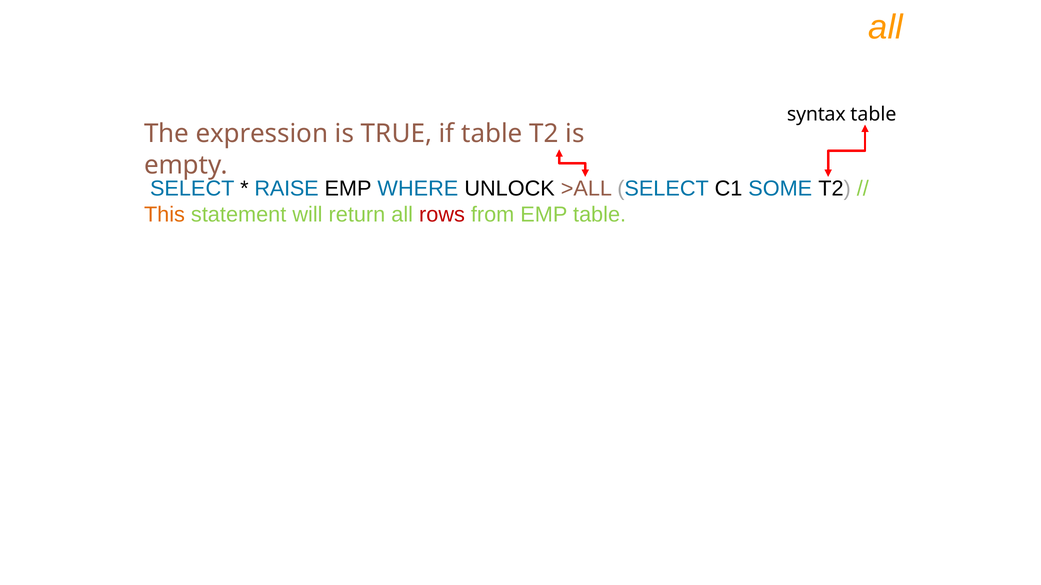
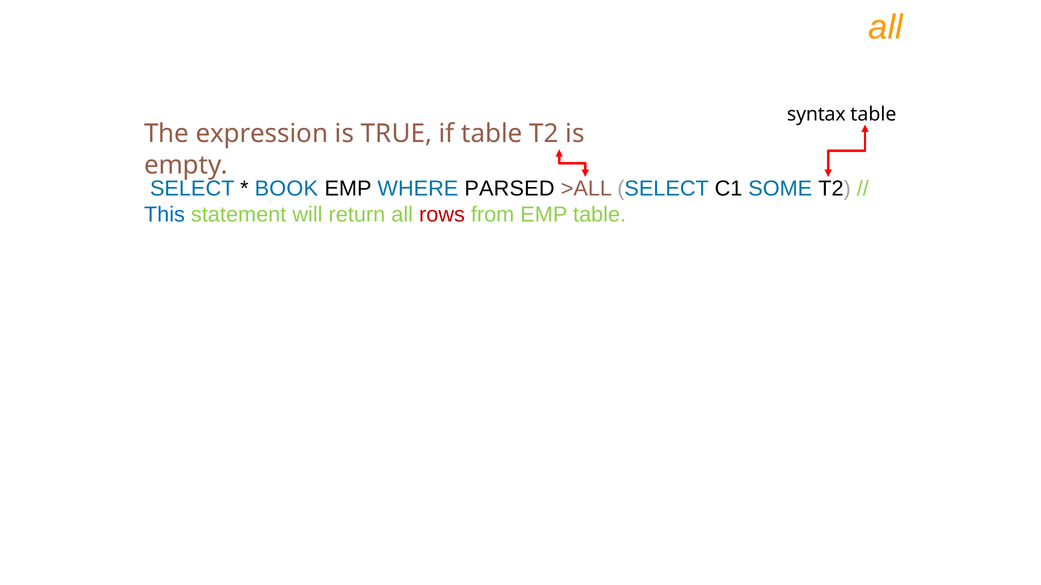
RAISE: RAISE -> BOOK (286, 189)
UNLOCK: UNLOCK -> PARSED (509, 189)
This colour: orange -> blue (164, 215)
